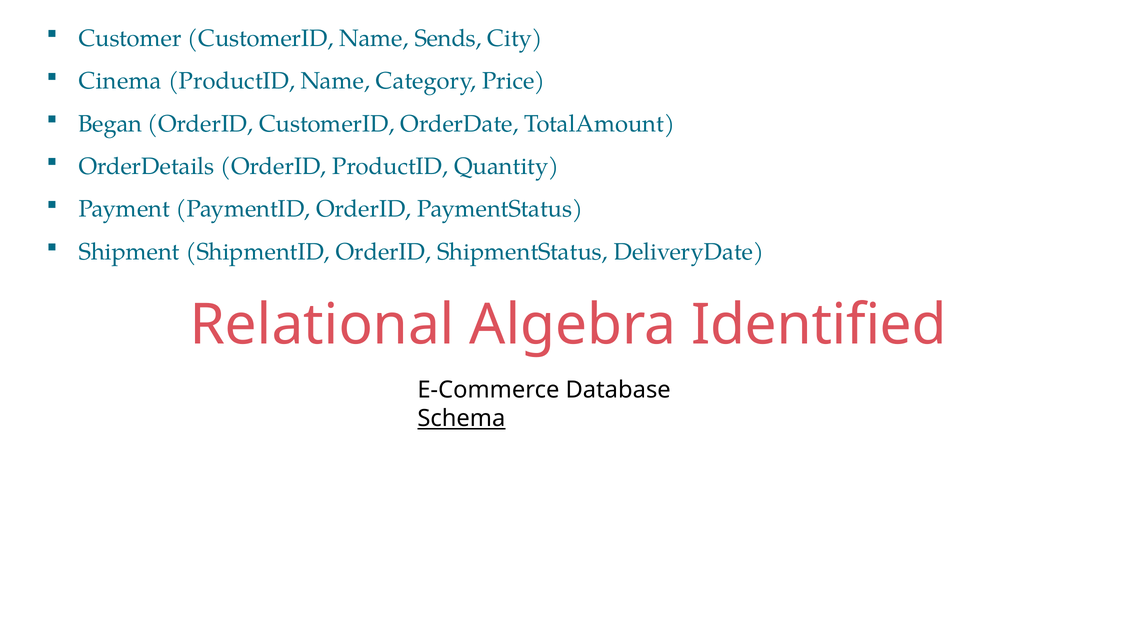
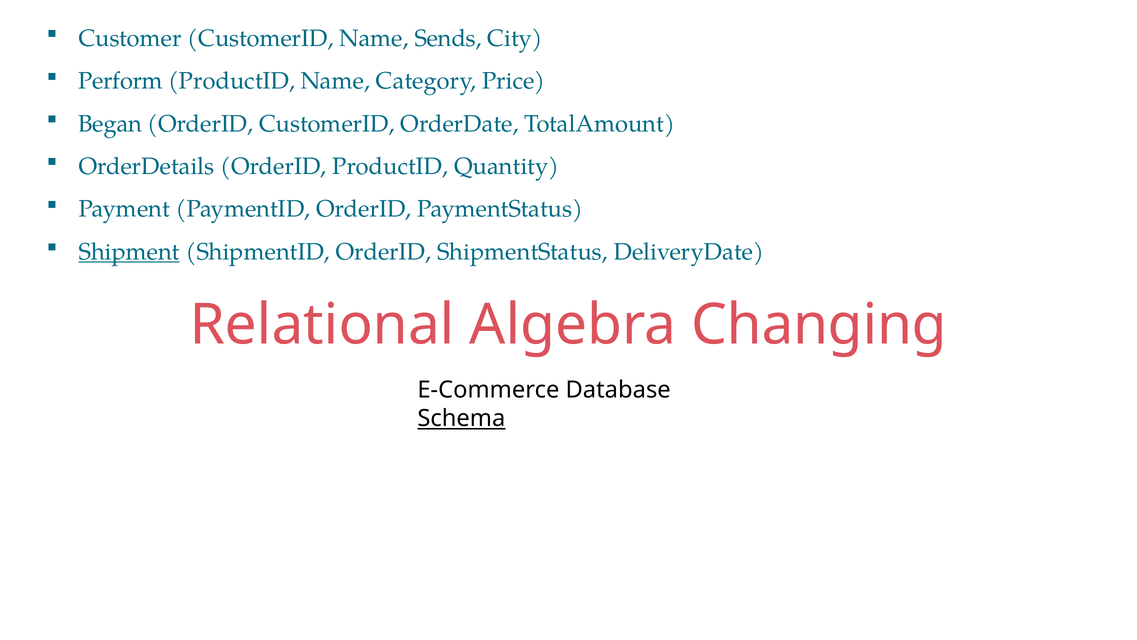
Cinema: Cinema -> Perform (121, 81)
Shipment underline: none -> present (129, 252)
Identified: Identified -> Changing (819, 325)
